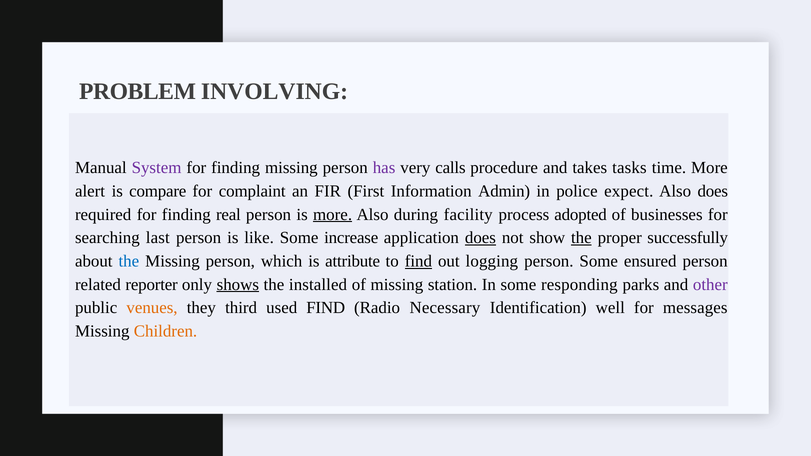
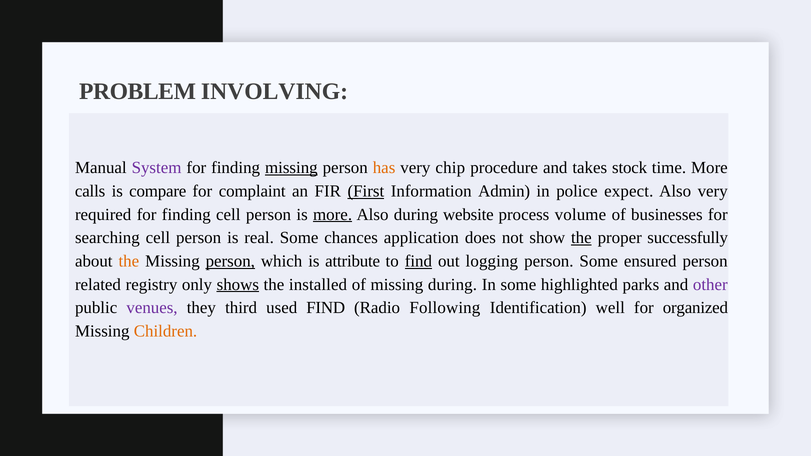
missing underline: none -> present (291, 168)
has colour: purple -> orange (384, 168)
calls: calls -> chip (450, 168)
tasks: tasks -> stock (630, 168)
alert: alert -> calls (90, 191)
First underline: none -> present (366, 191)
Also does: does -> very (713, 191)
finding real: real -> cell (228, 215)
facility: facility -> website (468, 215)
adopted: adopted -> volume (580, 215)
searching last: last -> cell (158, 238)
like: like -> real (259, 238)
increase: increase -> chances (351, 238)
does underline: present -> none (480, 238)
the colour: blue -> orange (129, 261)
person underline: none -> present (230, 261)
reporter: reporter -> registry (152, 285)
missing station: station -> during (452, 285)
responding: responding -> highlighted (579, 285)
venues colour: orange -> purple (152, 308)
Necessary: Necessary -> Following (445, 308)
messages: messages -> organized (695, 308)
